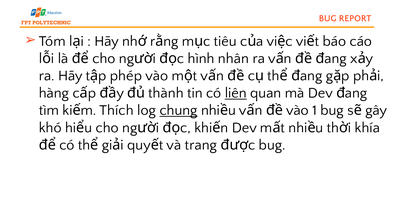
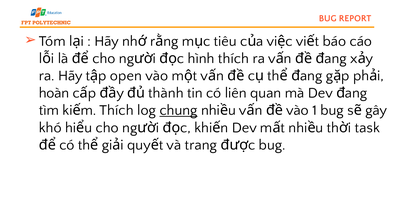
hình nhân: nhân -> thích (234, 58)
phép: phép -> open (126, 76)
hàng: hàng -> hoàn (54, 93)
liên underline: present -> none (236, 93)
khía: khía -> task (367, 127)
